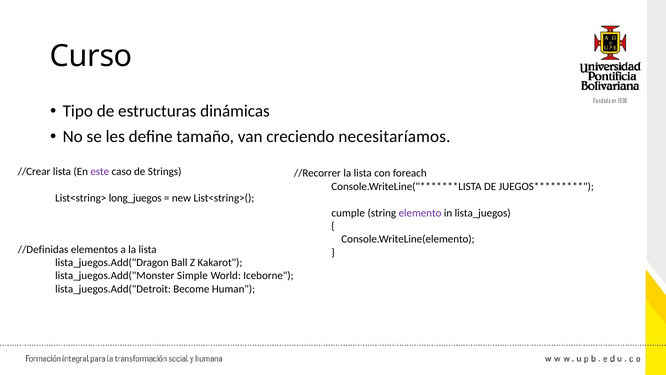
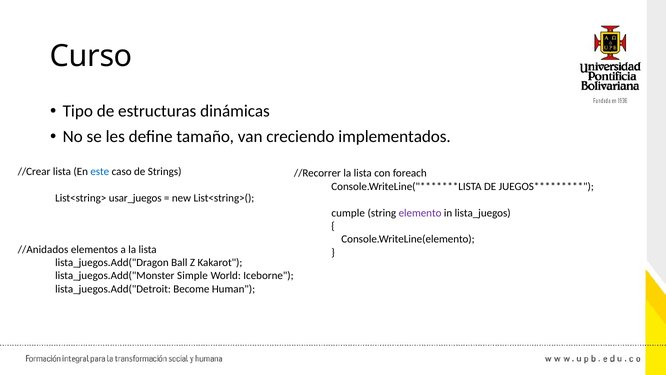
necesitaríamos: necesitaríamos -> implementados (395, 136)
este colour: purple -> blue (100, 171)
long_juegos: long_juegos -> usar_juegos (135, 198)
//Definidas: //Definidas -> //Anidados (43, 249)
